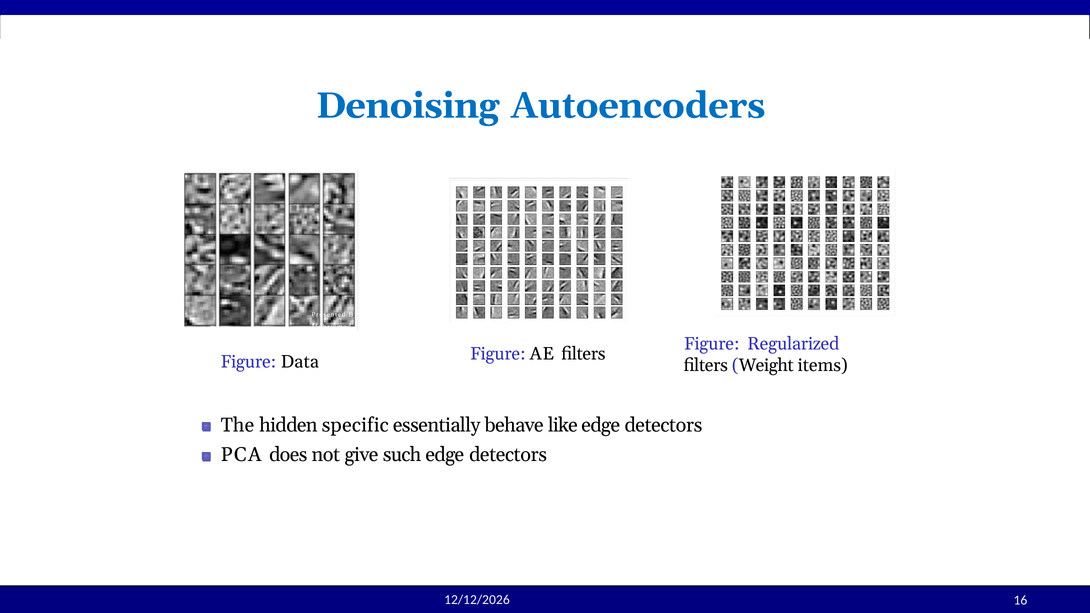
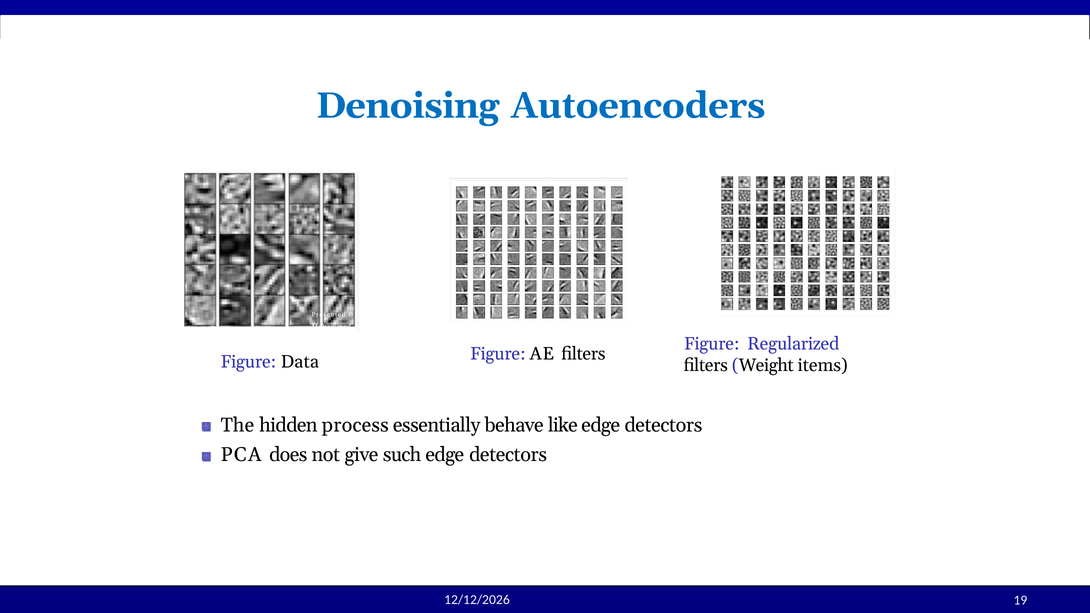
specific: specific -> process (355, 425)
16: 16 -> 19 (1020, 600)
